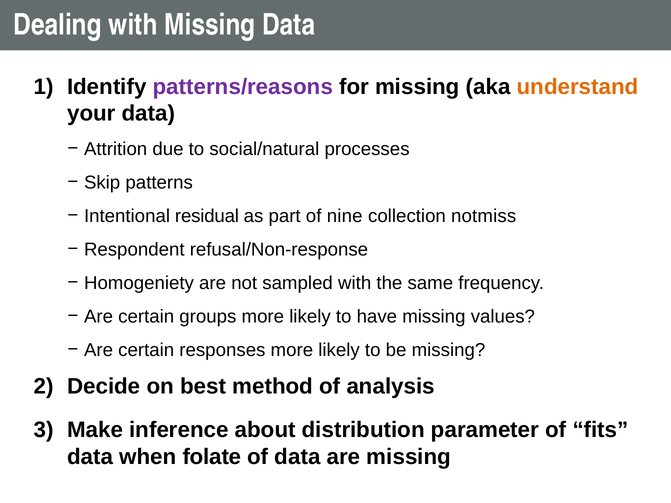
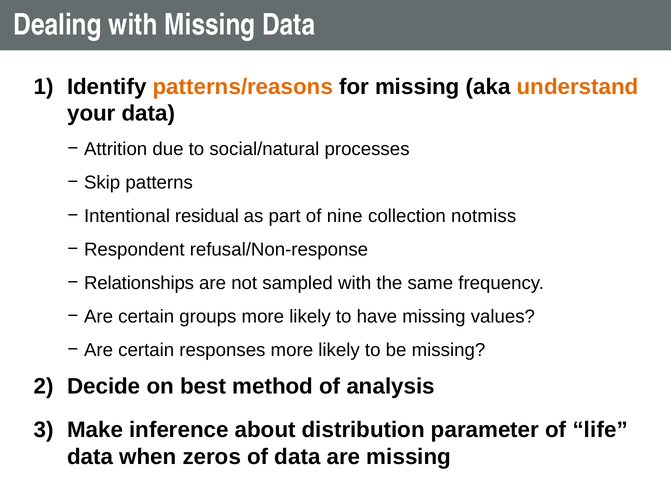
patterns/reasons colour: purple -> orange (243, 87)
Homogeniety: Homogeniety -> Relationships (139, 283)
fits: fits -> life (600, 430)
folate: folate -> zeros (212, 457)
